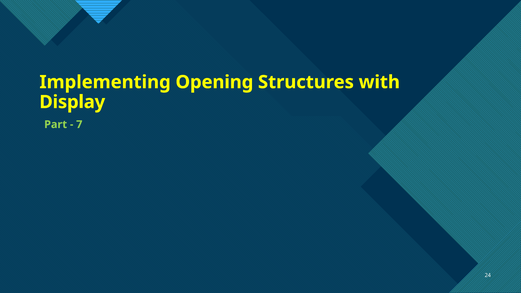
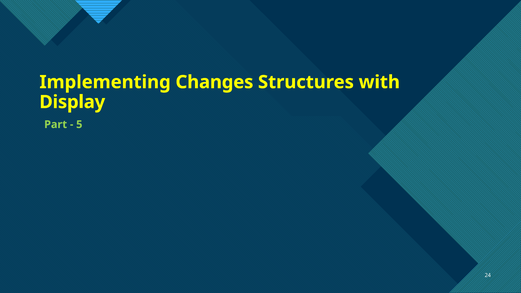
Opening: Opening -> Changes (214, 82)
7: 7 -> 5 (79, 124)
